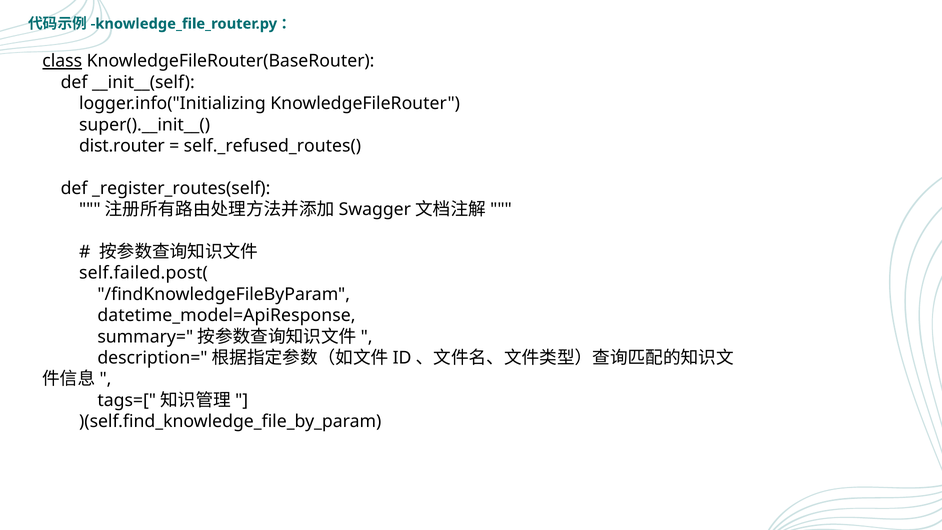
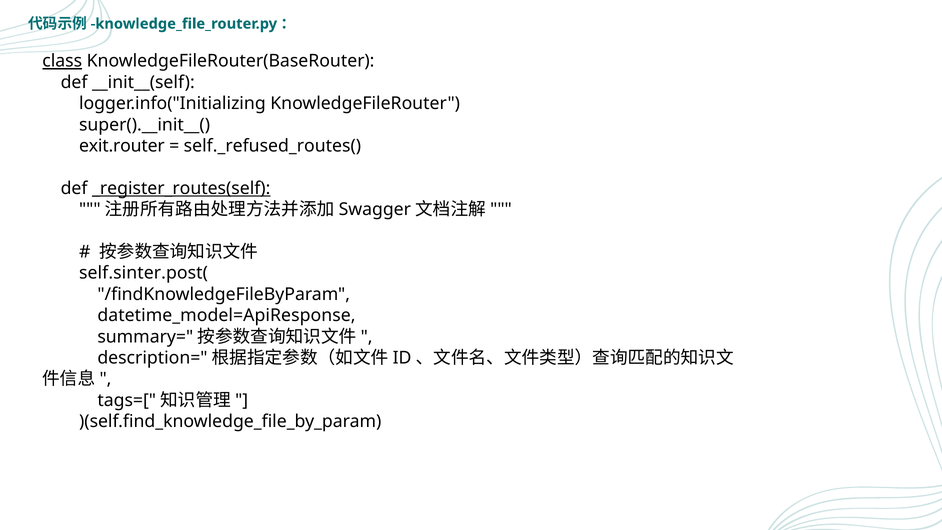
dist.router: dist.router -> exit.router (122, 146)
_register_routes(self underline: none -> present (181, 188)
self.failed.post(: self.failed.post( -> self.sinter.post( (144, 273)
